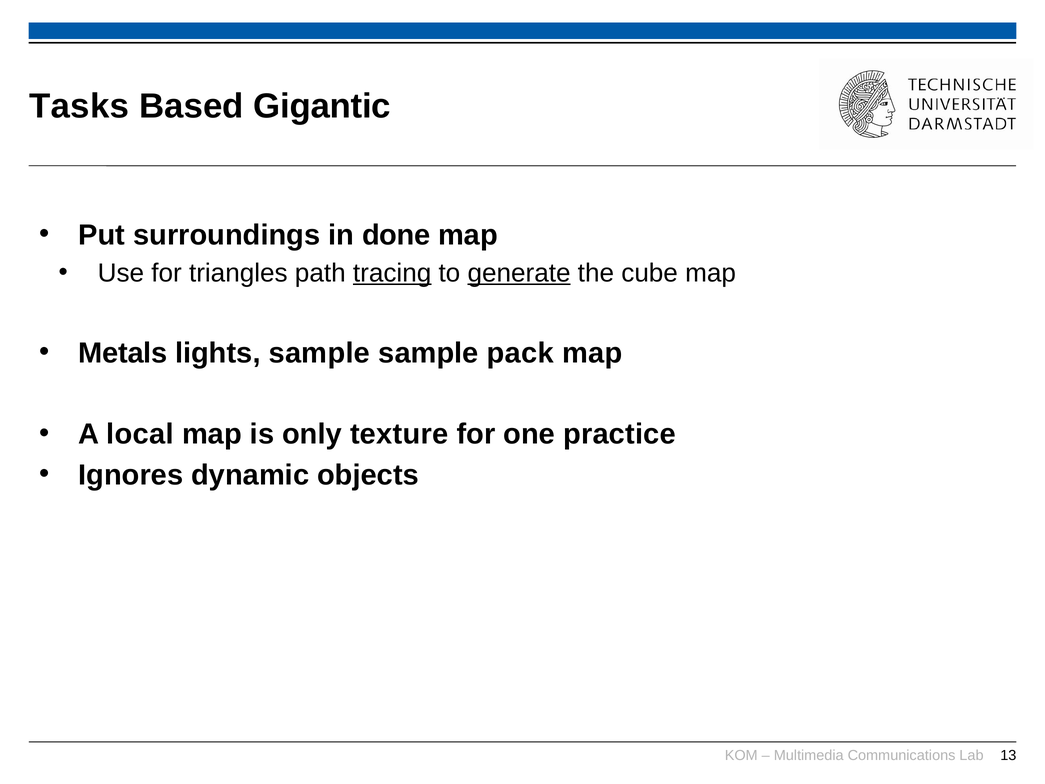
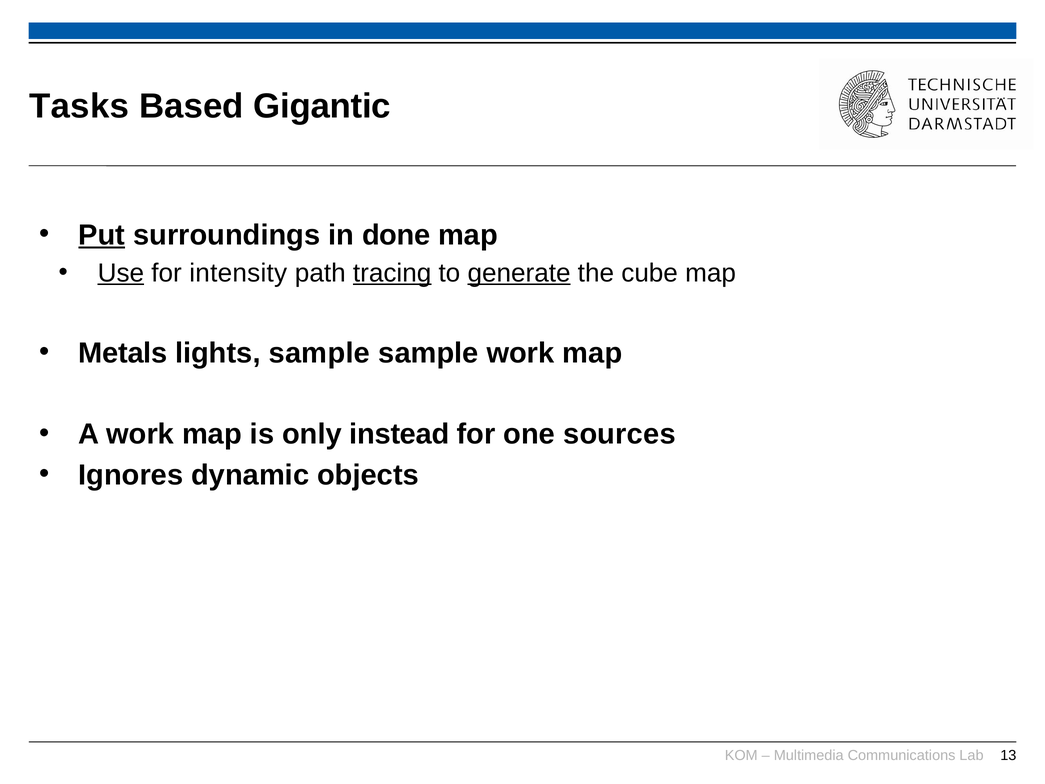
Put underline: none -> present (102, 235)
Use underline: none -> present (121, 273)
triangles: triangles -> intensity (238, 273)
sample pack: pack -> work (520, 353)
A local: local -> work (140, 434)
texture: texture -> instead (399, 434)
practice: practice -> sources (620, 434)
